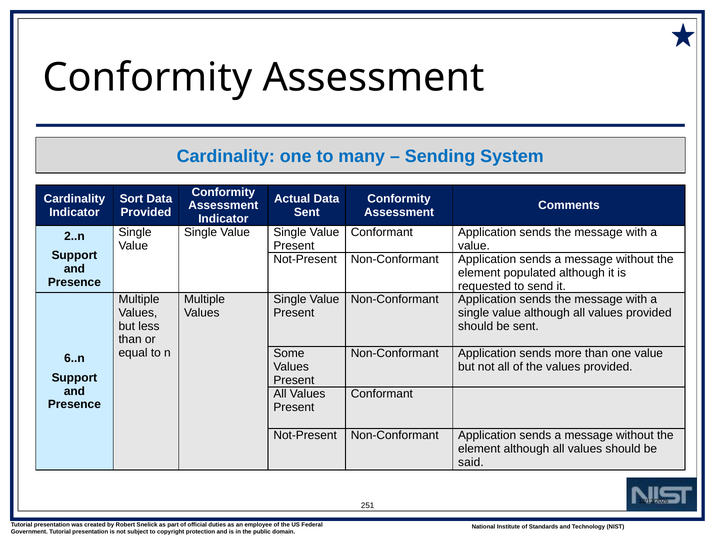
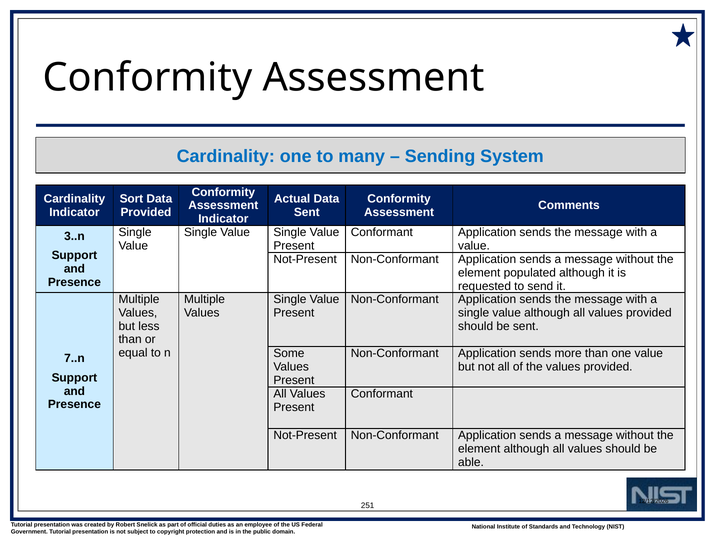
2..n: 2..n -> 3..n (74, 236)
6..n: 6..n -> 7..n (74, 358)
said: said -> able (471, 461)
